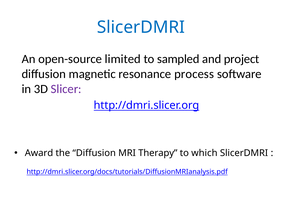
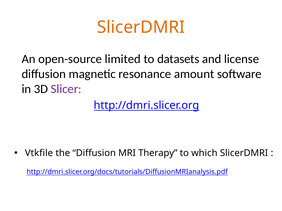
SlicerDMRI colour: blue -> orange (141, 27)
sampled: sampled -> datasets (178, 59)
project: project -> license (242, 59)
process: process -> amount (194, 74)
Award: Award -> Vtkfile (39, 153)
